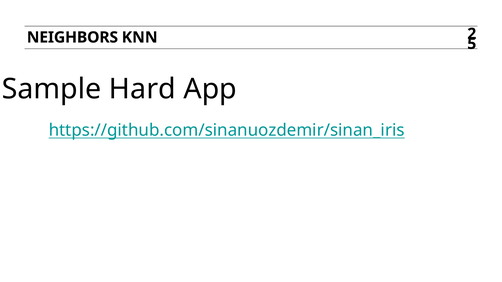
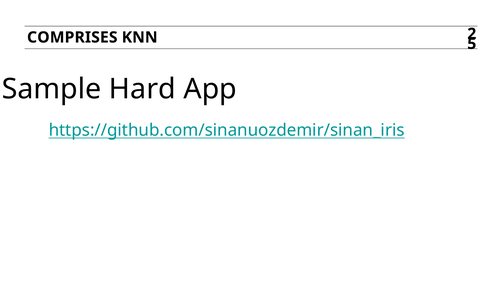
NEIGHBORS: NEIGHBORS -> COMPRISES (72, 37)
